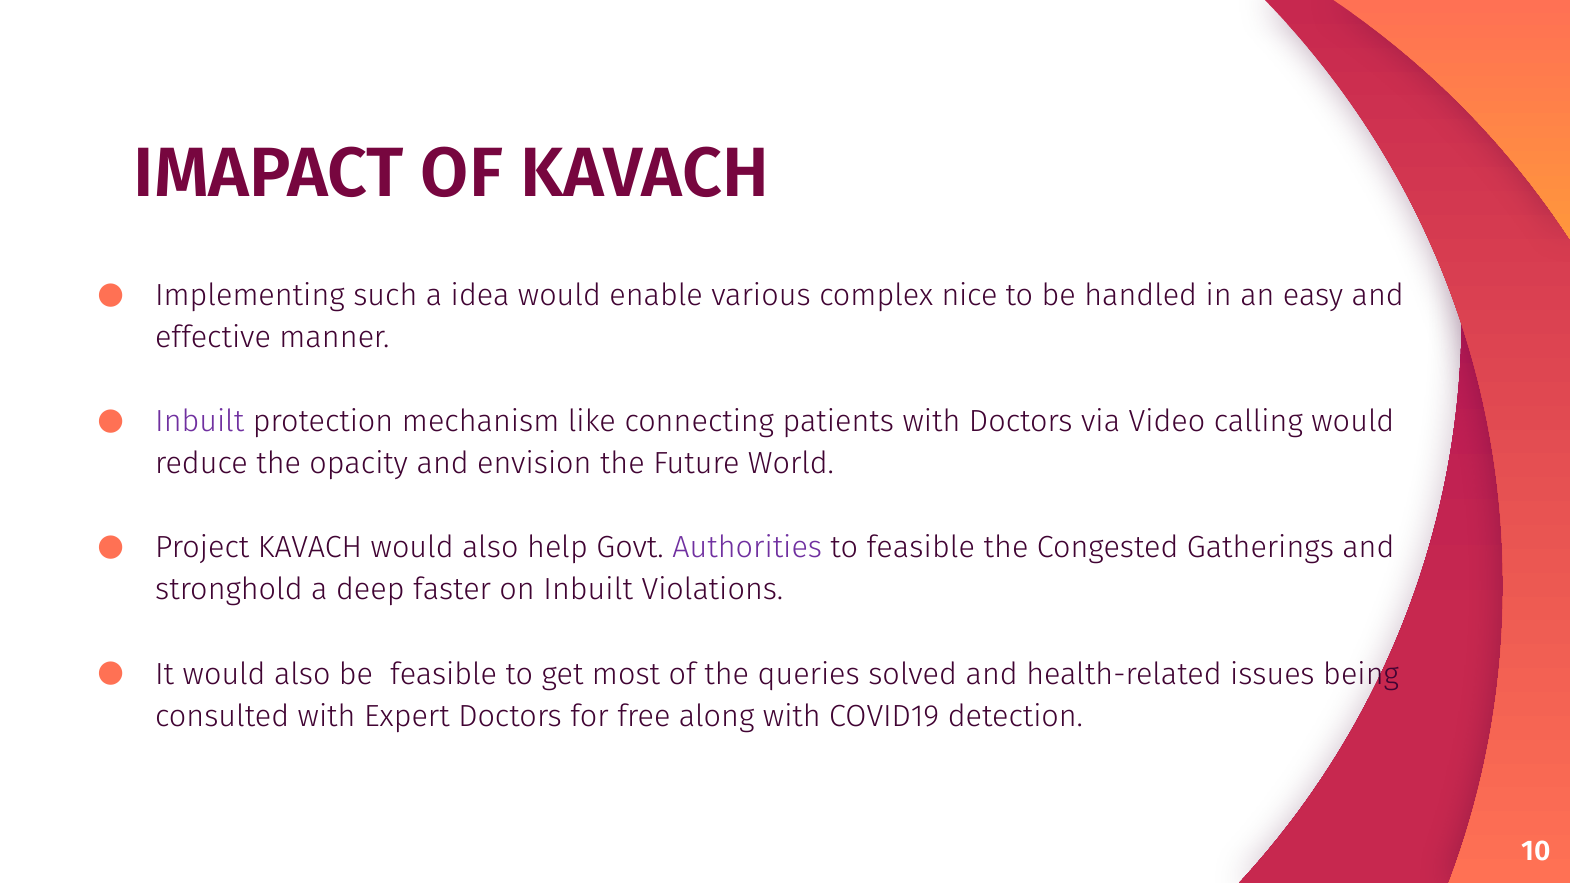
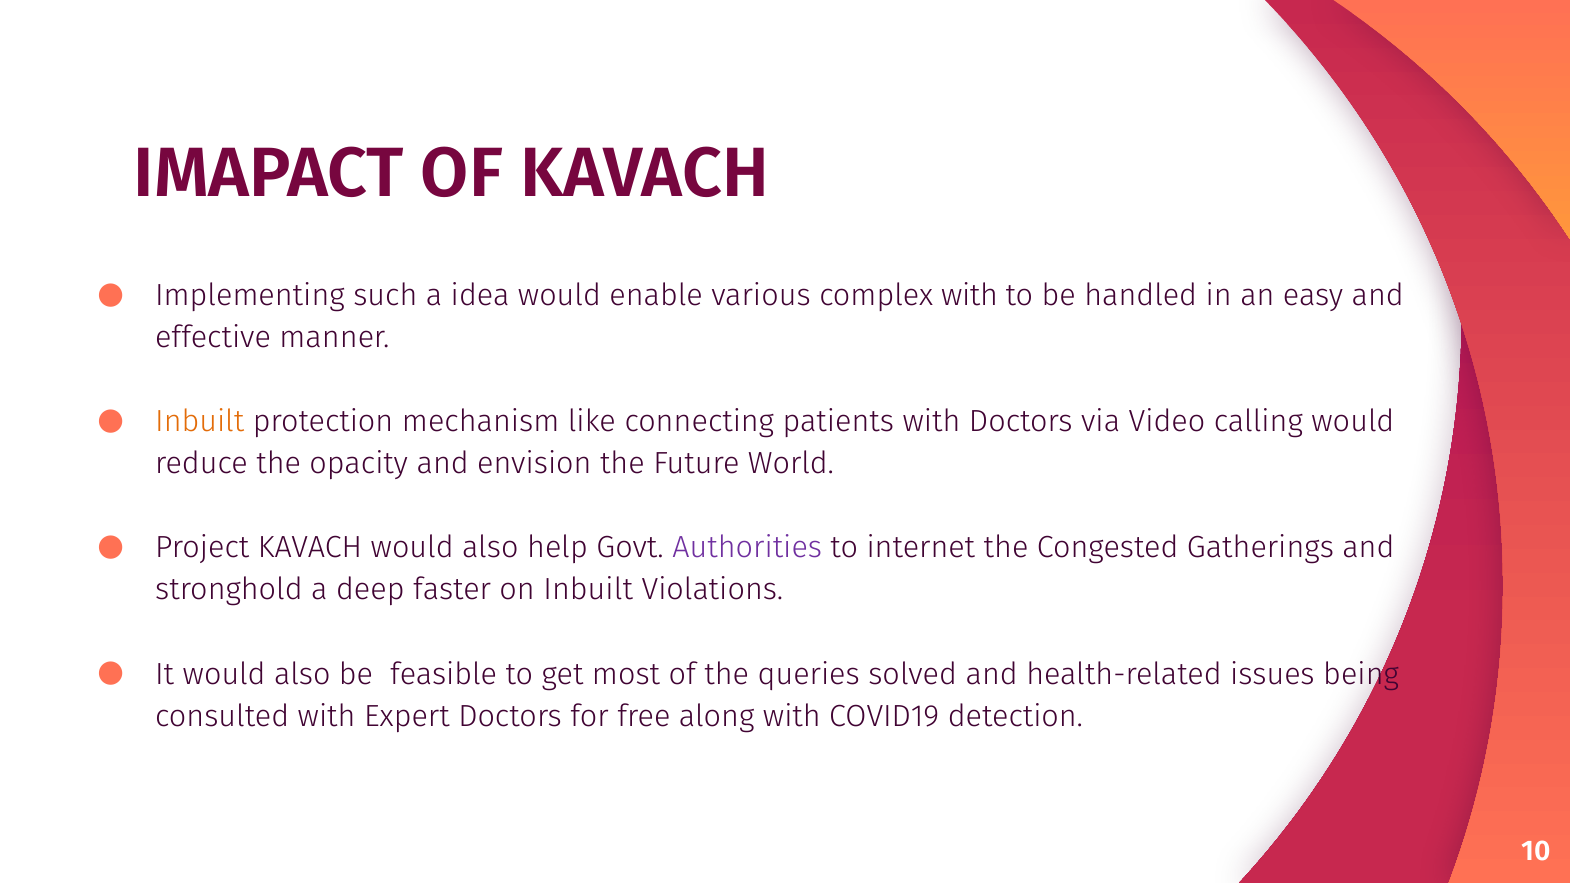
complex nice: nice -> with (969, 295)
Inbuilt colour: purple -> orange (200, 421)
to feasible: feasible -> internet (921, 548)
